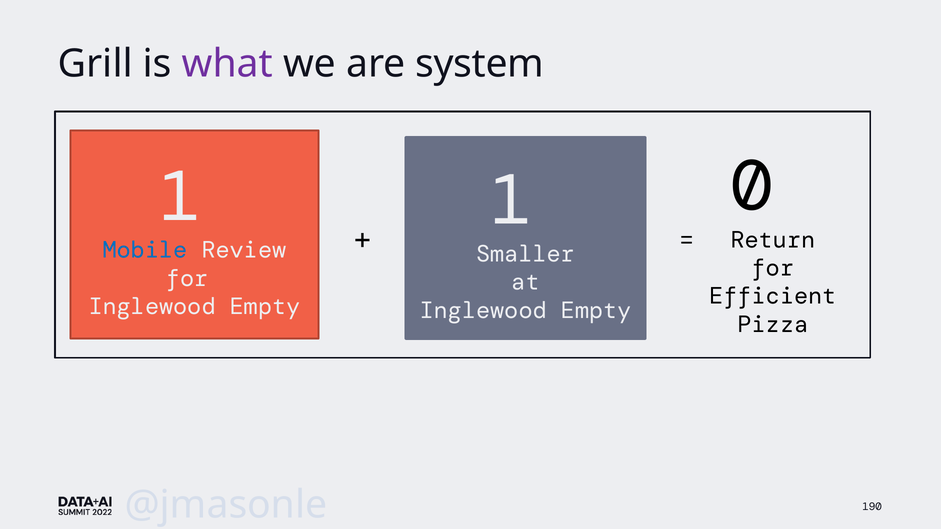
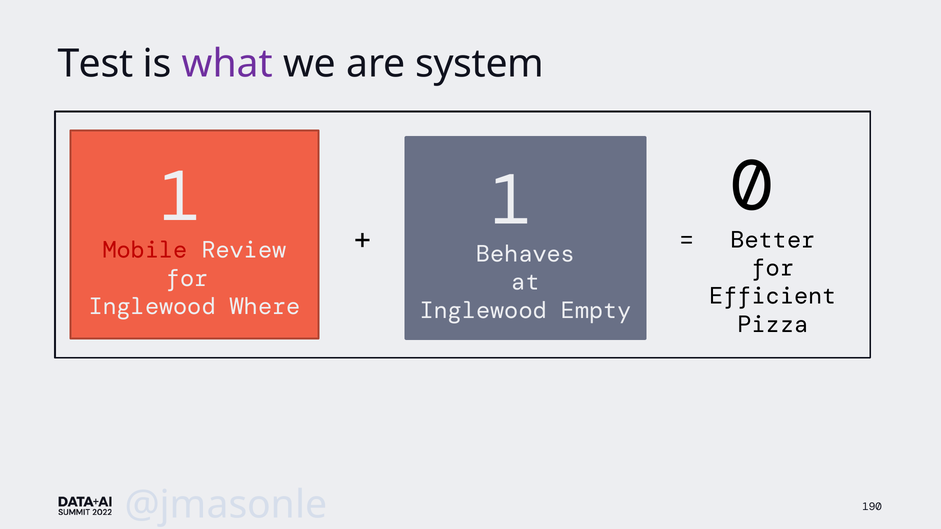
Grill: Grill -> Test (95, 64)
Return: Return -> Better (773, 240)
Mobile colour: blue -> red (145, 250)
Smaller: Smaller -> Behaves (526, 254)
Empty: Empty -> Where (265, 307)
